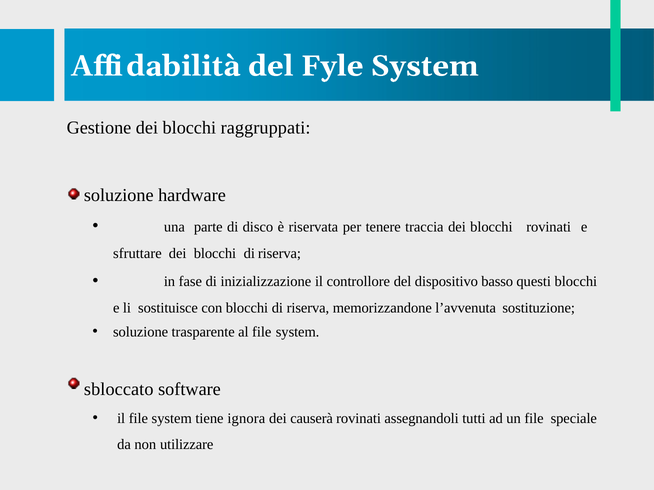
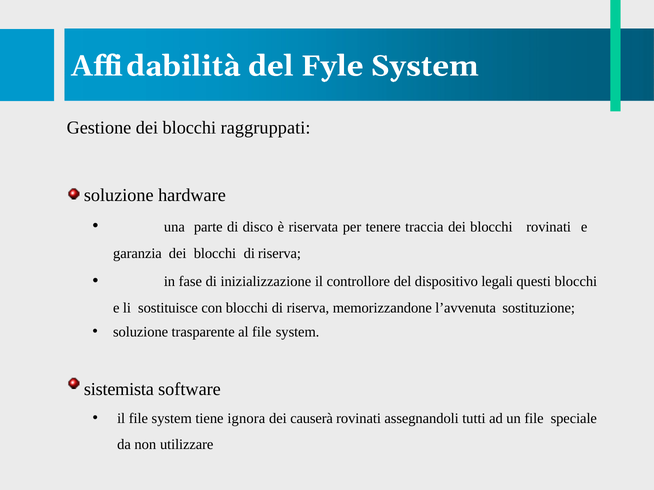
sfruttare: sfruttare -> garanzia (137, 254)
basso: basso -> legali (497, 282)
sbloccato: sbloccato -> sistemista (119, 390)
